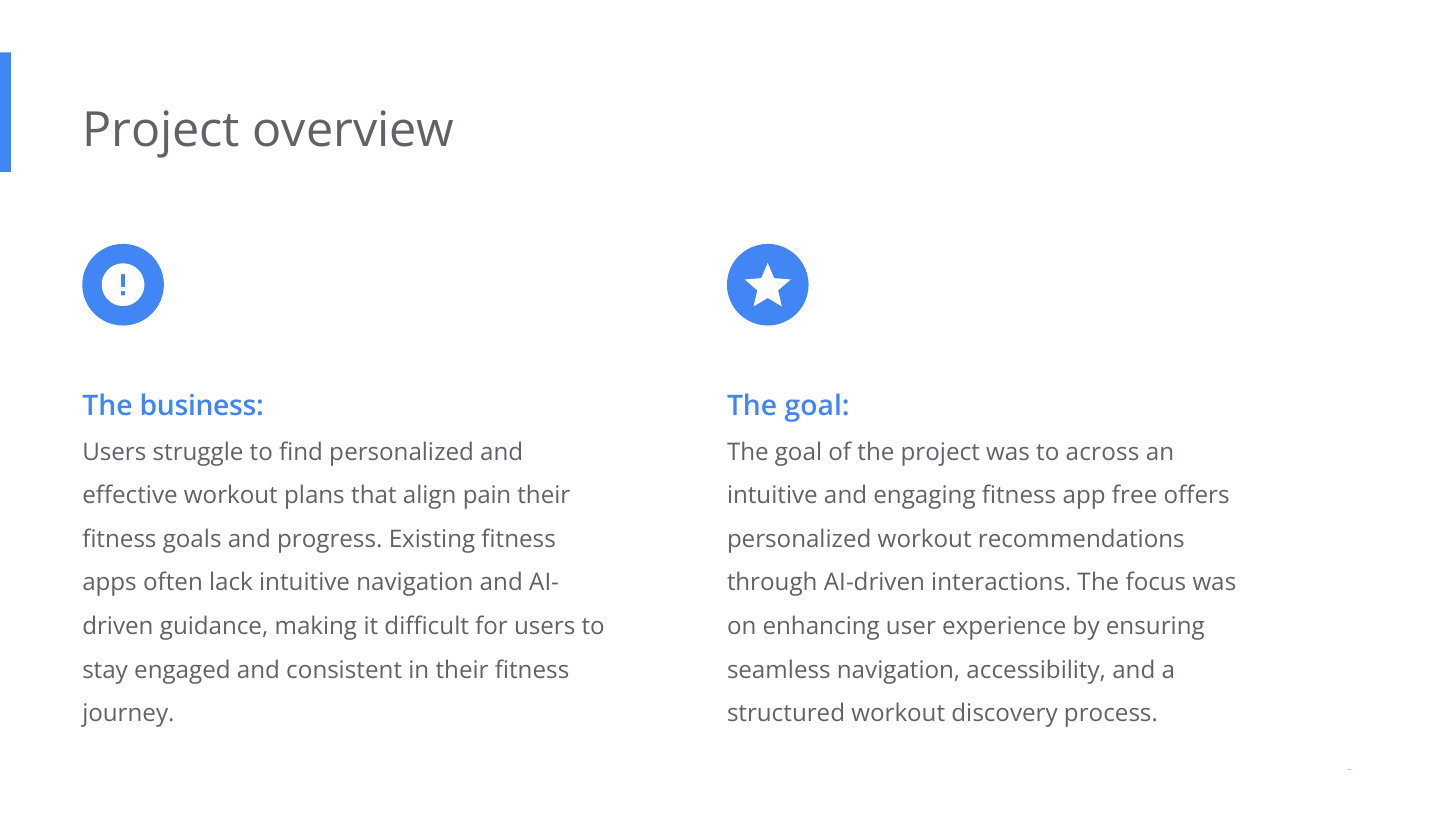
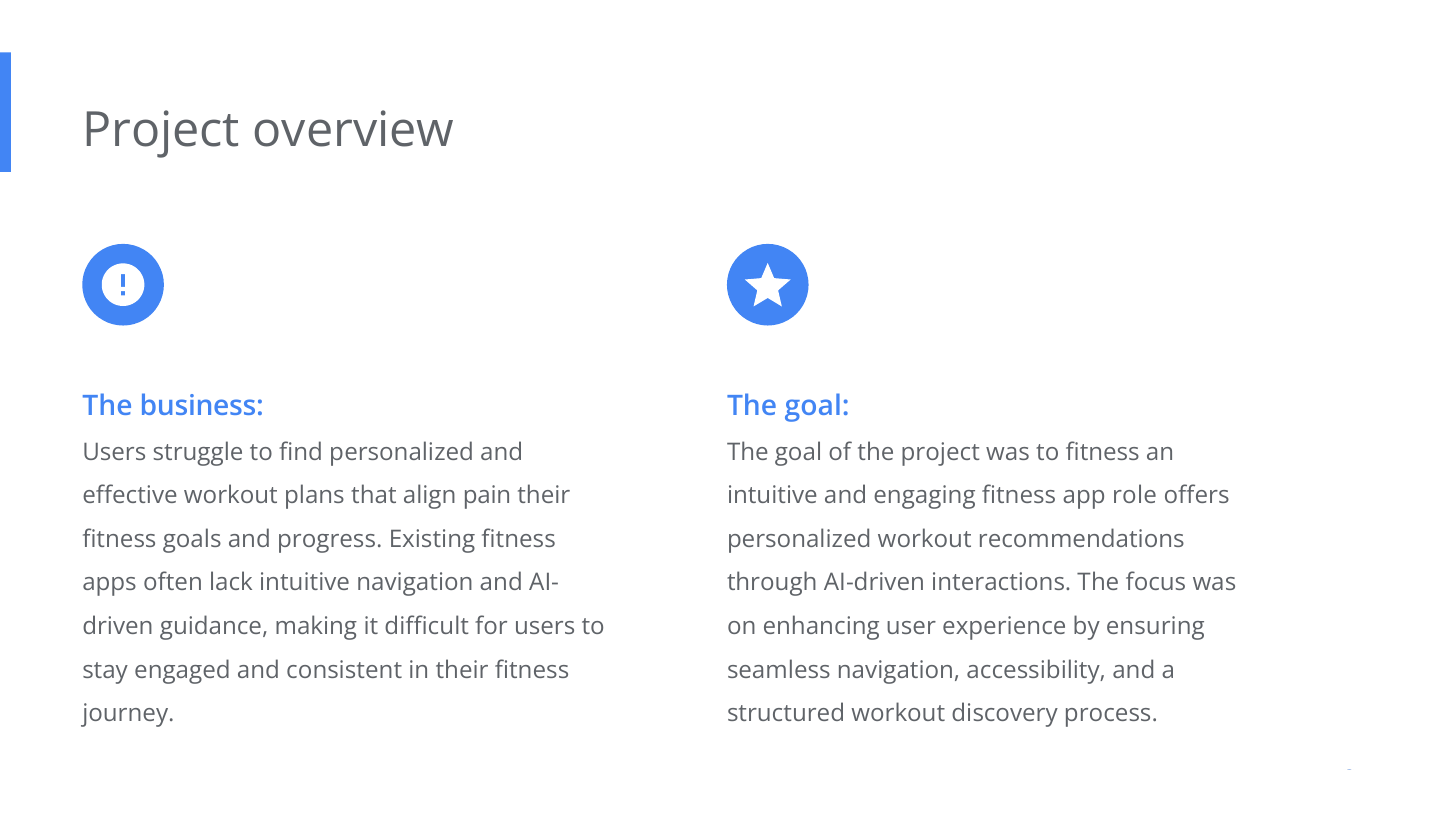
to across: across -> fitness (1103, 452)
free: free -> role (1135, 496)
